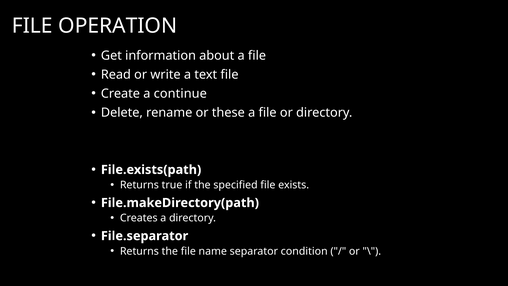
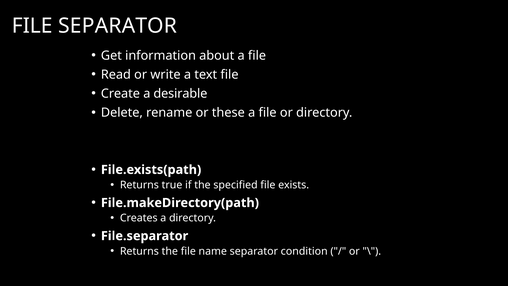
FILE OPERATION: OPERATION -> SEPARATOR (118, 26)
continue: continue -> desirable (180, 94)
